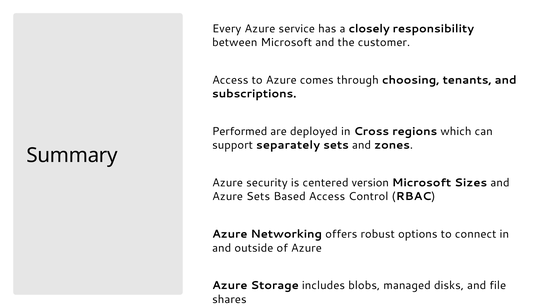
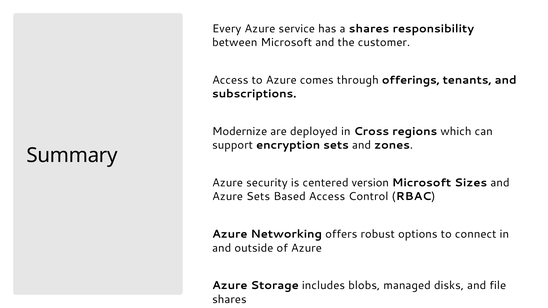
a closely: closely -> shares (369, 29)
choosing: choosing -> offerings (411, 80)
Performed: Performed -> Modernize (240, 132)
separately: separately -> encryption (288, 145)
